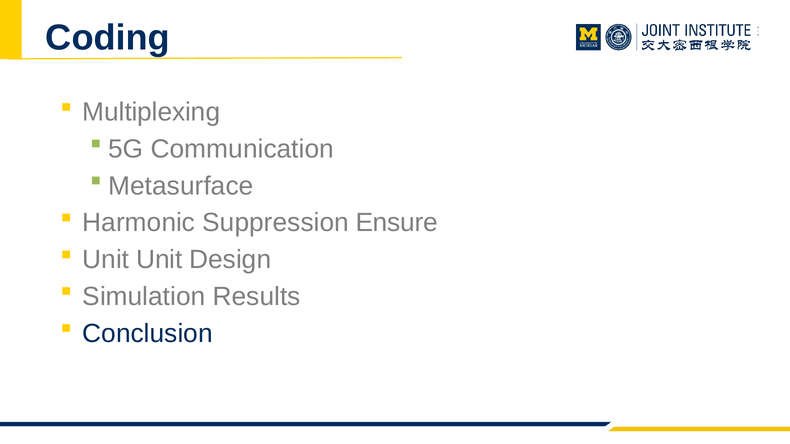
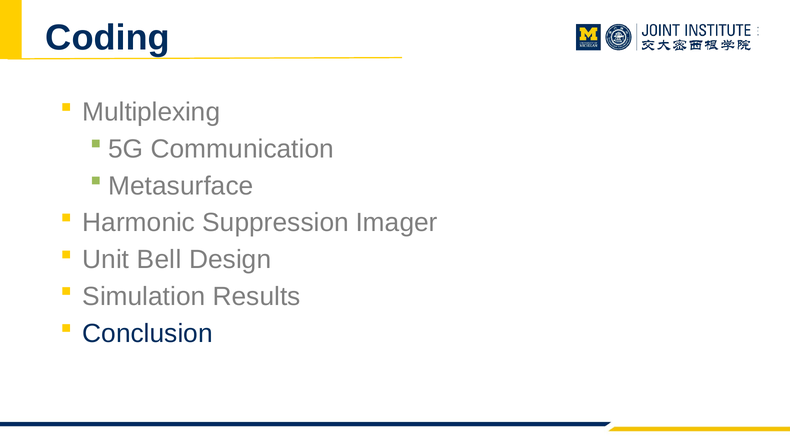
Ensure: Ensure -> Imager (397, 223)
Unit Unit: Unit -> Bell (159, 260)
